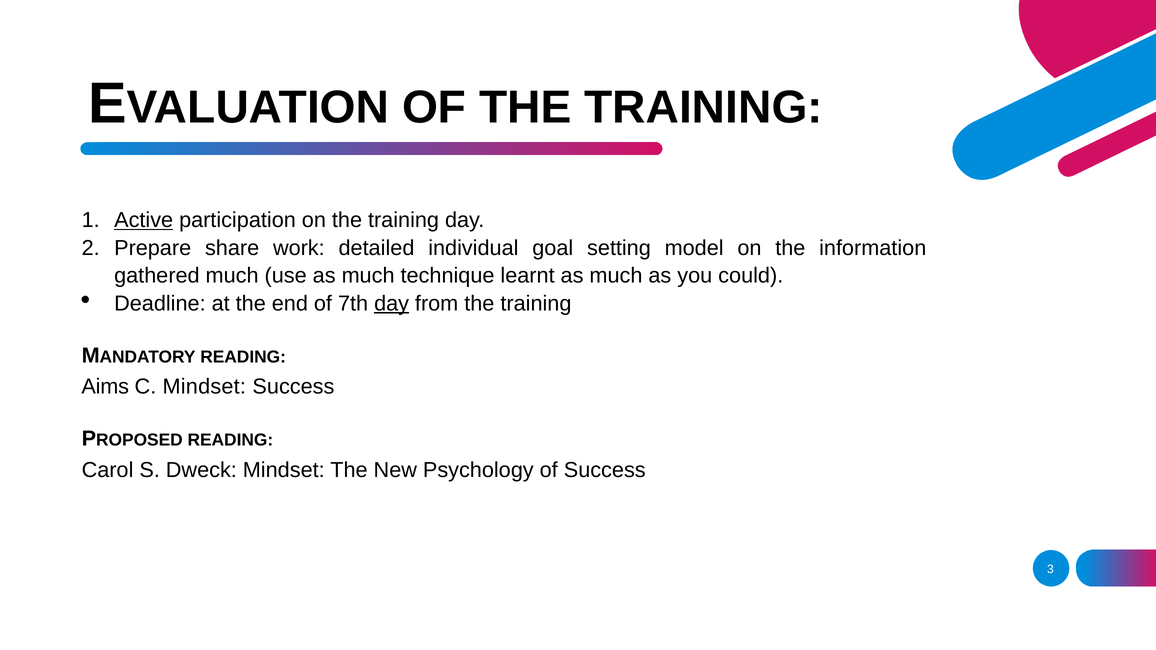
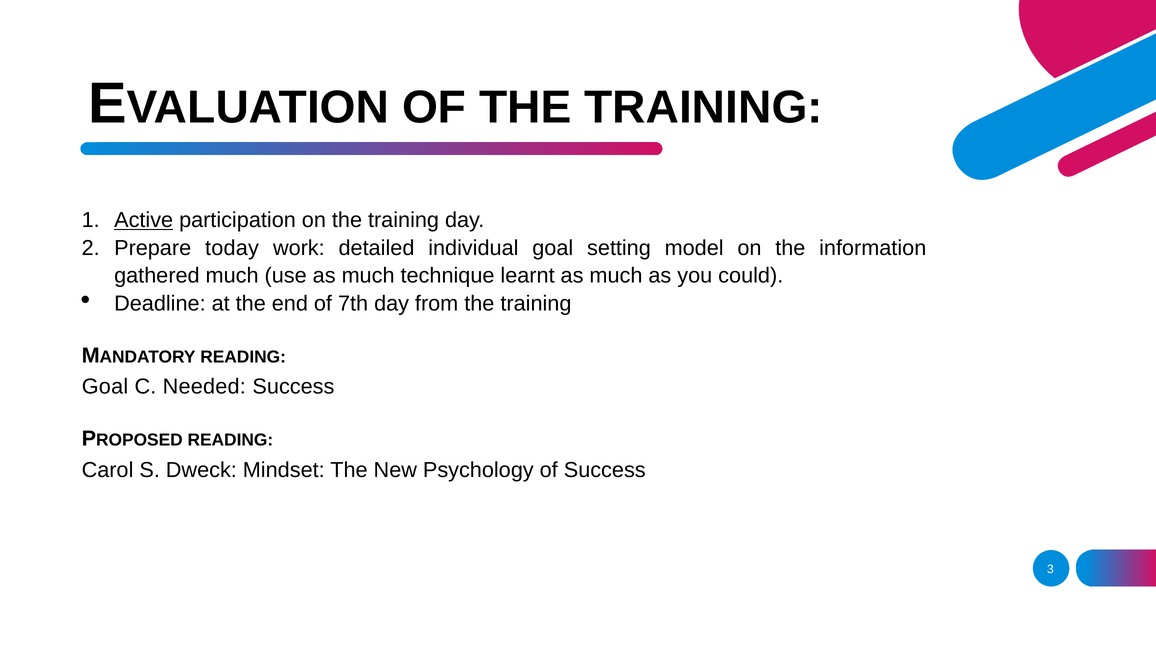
share: share -> today (232, 248)
day underline: present -> none (392, 304)
Aims: Aims -> Goal (105, 387)
C Mindset: Mindset -> Needed (204, 387)
